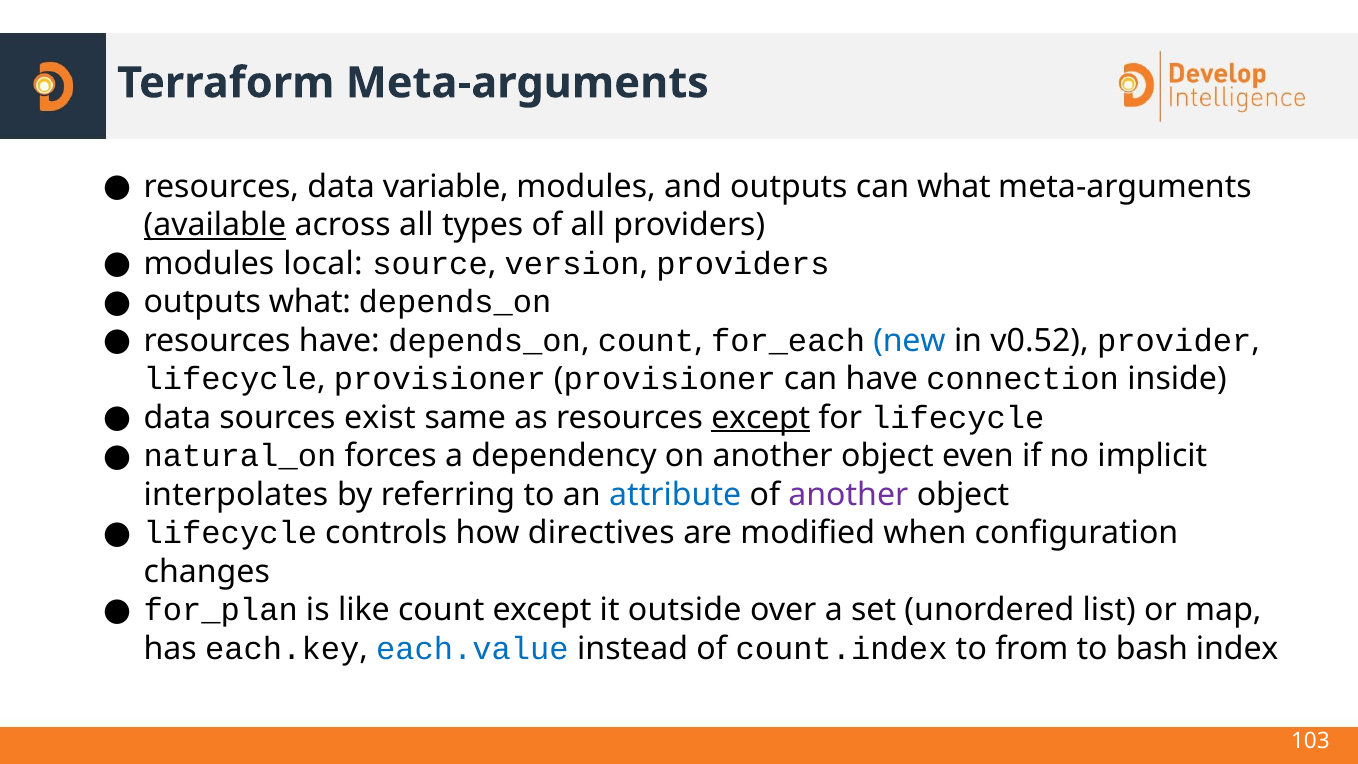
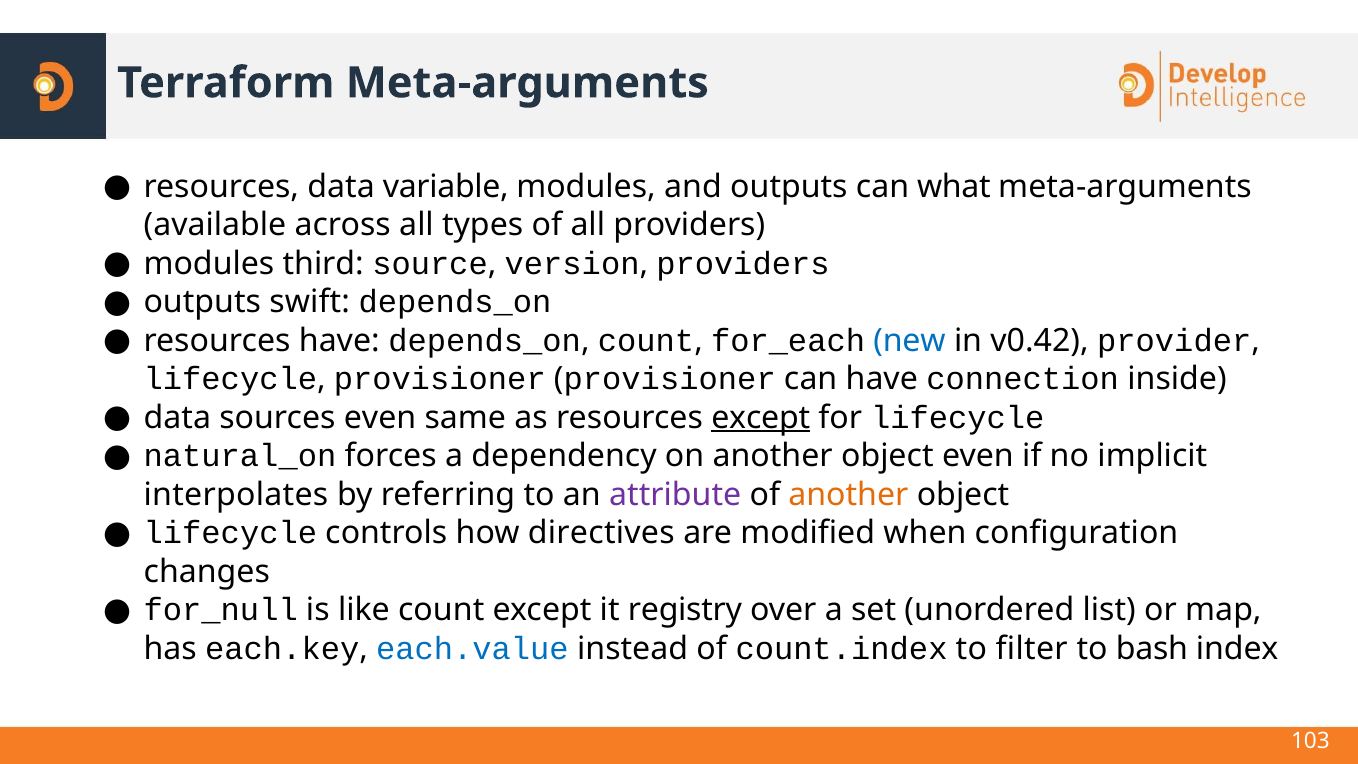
available underline: present -> none (215, 225)
local: local -> third (323, 263)
outputs what: what -> swift (310, 302)
v0.52: v0.52 -> v0.42 (1040, 340)
sources exist: exist -> even (380, 417)
attribute colour: blue -> purple (675, 494)
another colour: purple -> orange (848, 494)
for_plan: for_plan -> for_null (221, 610)
outside: outside -> registry (685, 610)
from: from -> filter (1032, 648)
